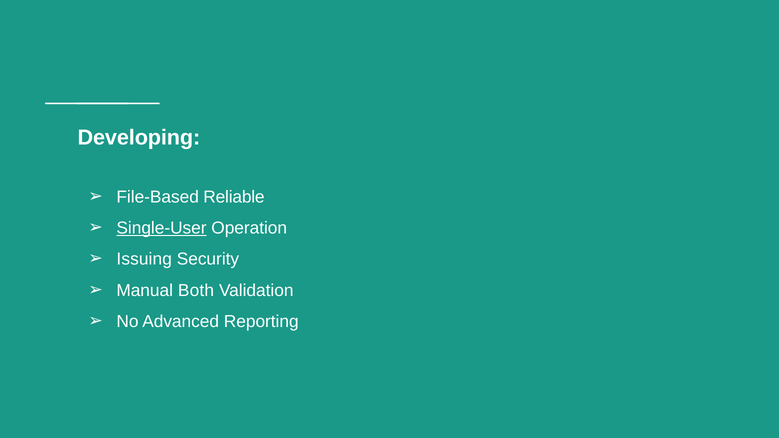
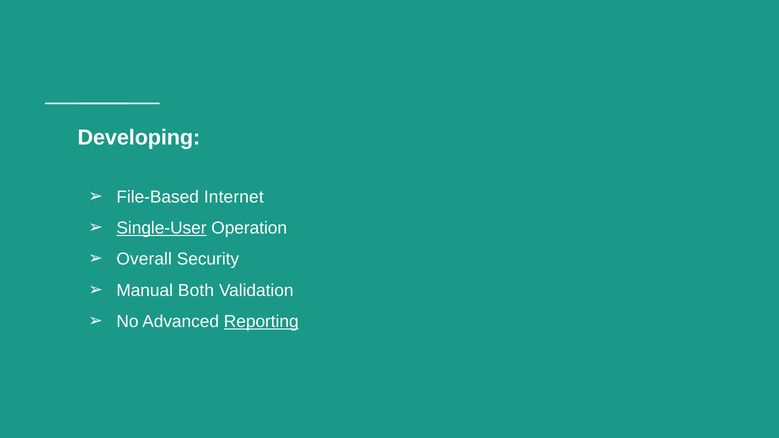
Reliable: Reliable -> Internet (234, 197)
Issuing: Issuing -> Overall (144, 259)
Reporting underline: none -> present (261, 322)
